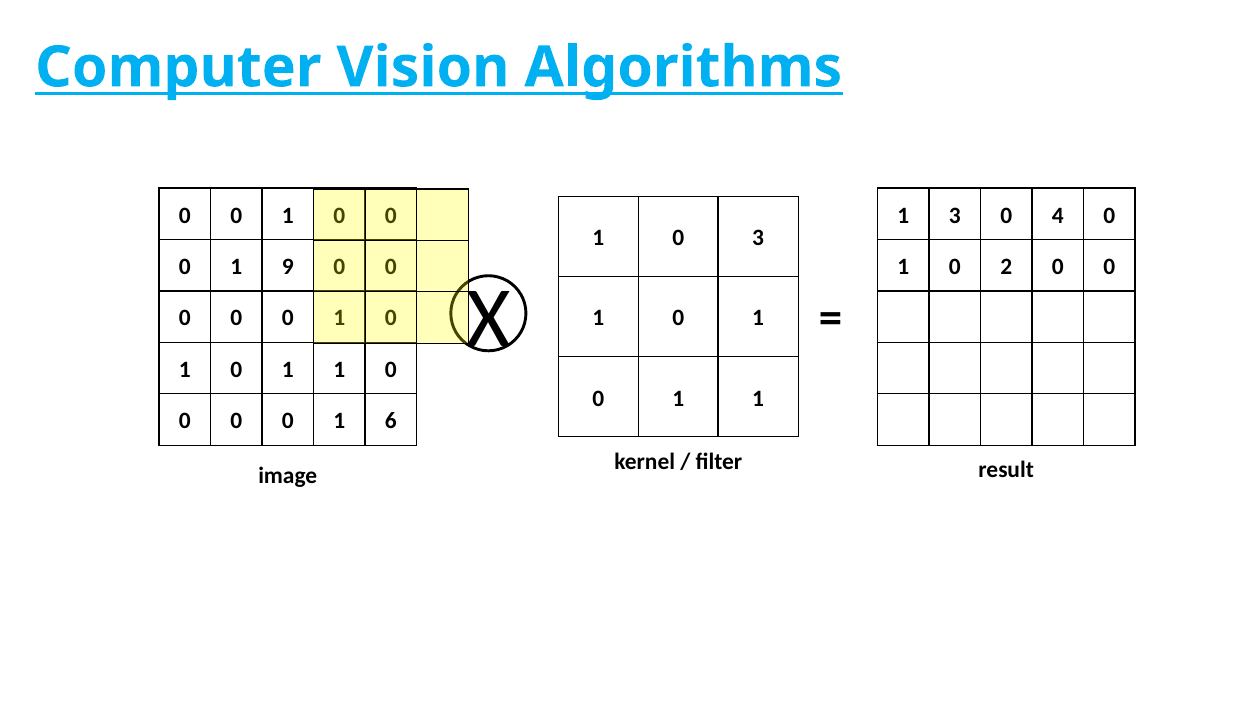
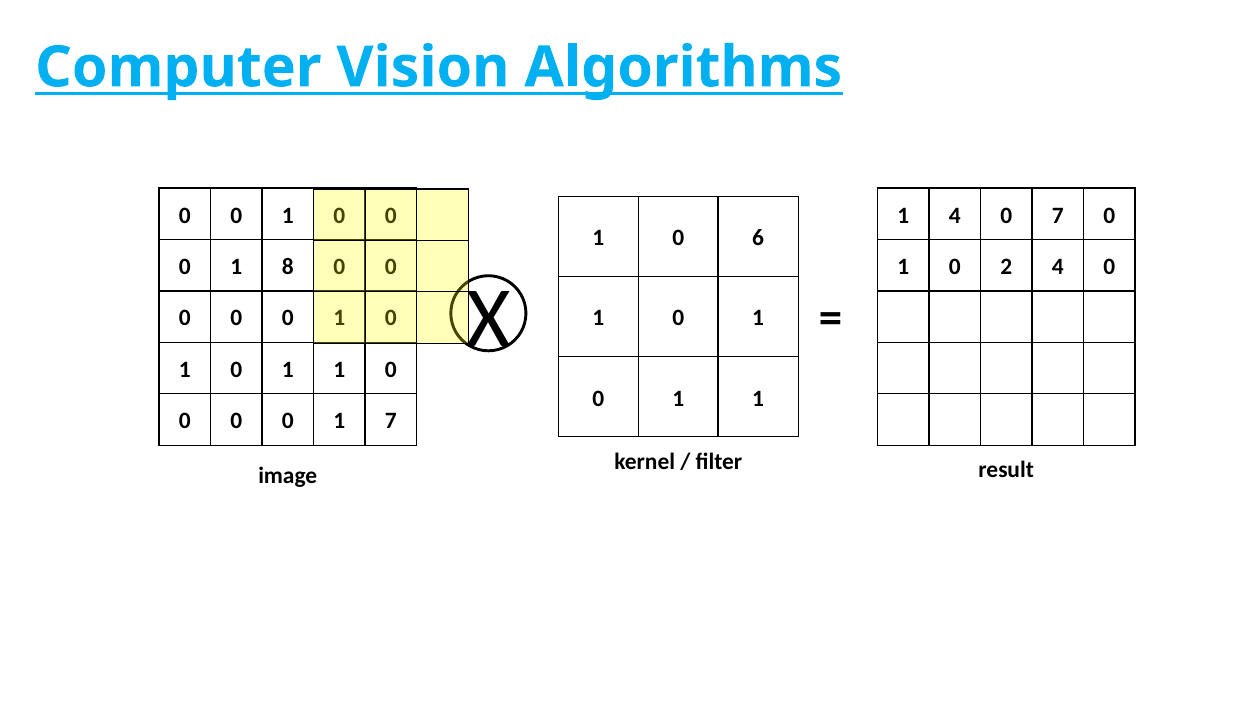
1 3: 3 -> 4 (955, 216)
0 4: 4 -> 7 (1058, 216)
0 3: 3 -> 6 (758, 238)
9: 9 -> 8 (288, 267)
2 0: 0 -> 4 (1058, 267)
1 6: 6 -> 7 (391, 421)
